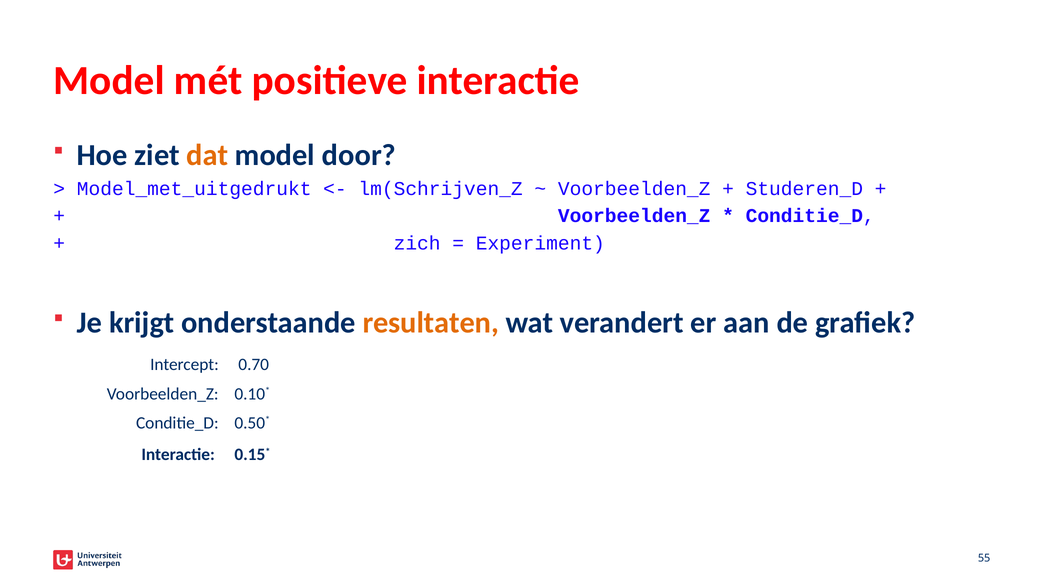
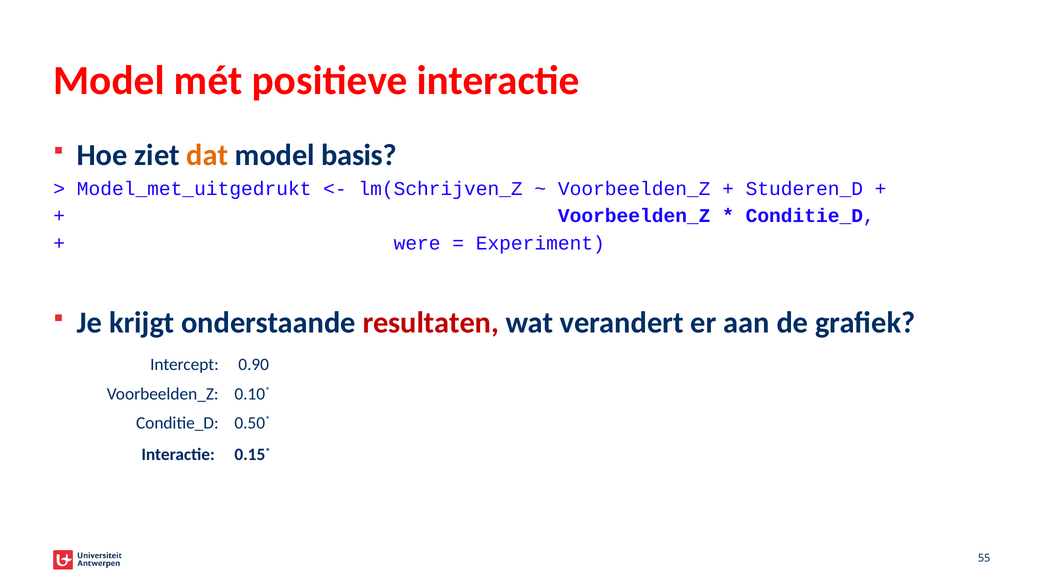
door: door -> basis (359, 155)
zich: zich -> were (417, 243)
resultaten colour: orange -> red (431, 323)
0.70: 0.70 -> 0.90 (254, 364)
